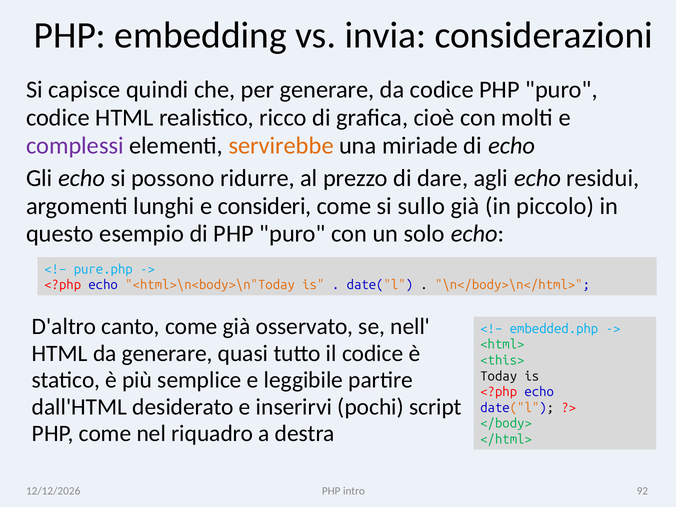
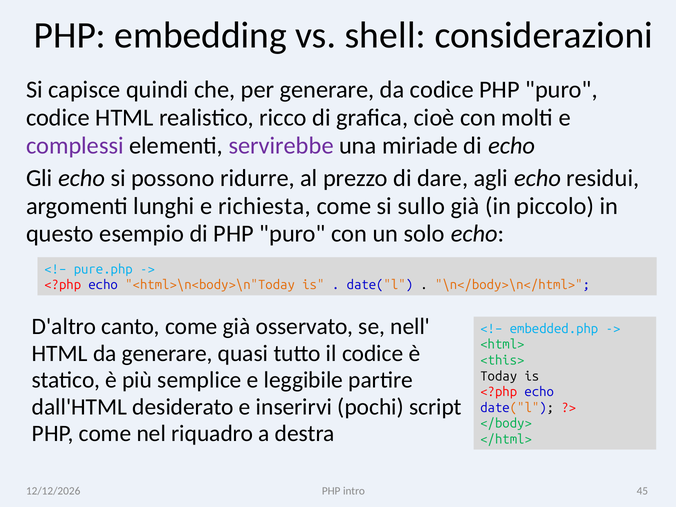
invia: invia -> shell (385, 35)
servirebbe colour: orange -> purple (281, 146)
consideri: consideri -> richiesta (264, 206)
92: 92 -> 45 (642, 491)
